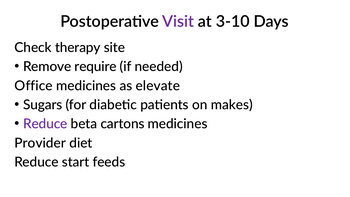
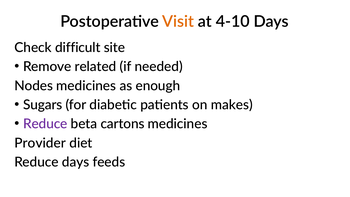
Visit colour: purple -> orange (178, 22)
3-10: 3-10 -> 4-10 (233, 22)
therapy: therapy -> difficult (78, 48)
require: require -> related (95, 67)
Office: Office -> Nodes (34, 86)
elevate: elevate -> enough (158, 86)
Reduce start: start -> days (76, 162)
